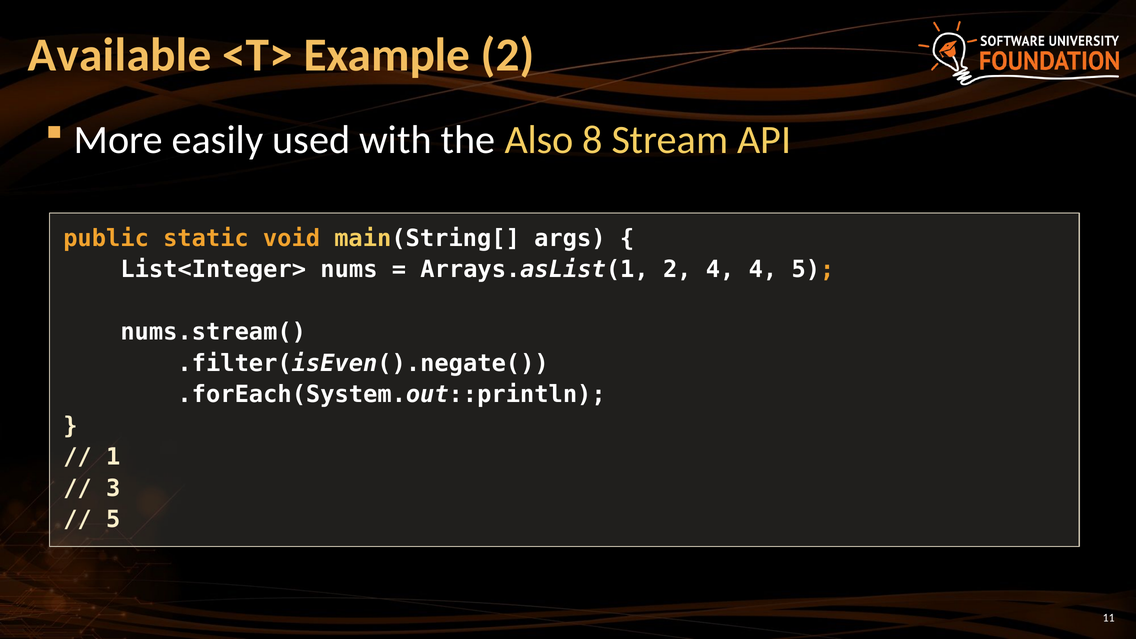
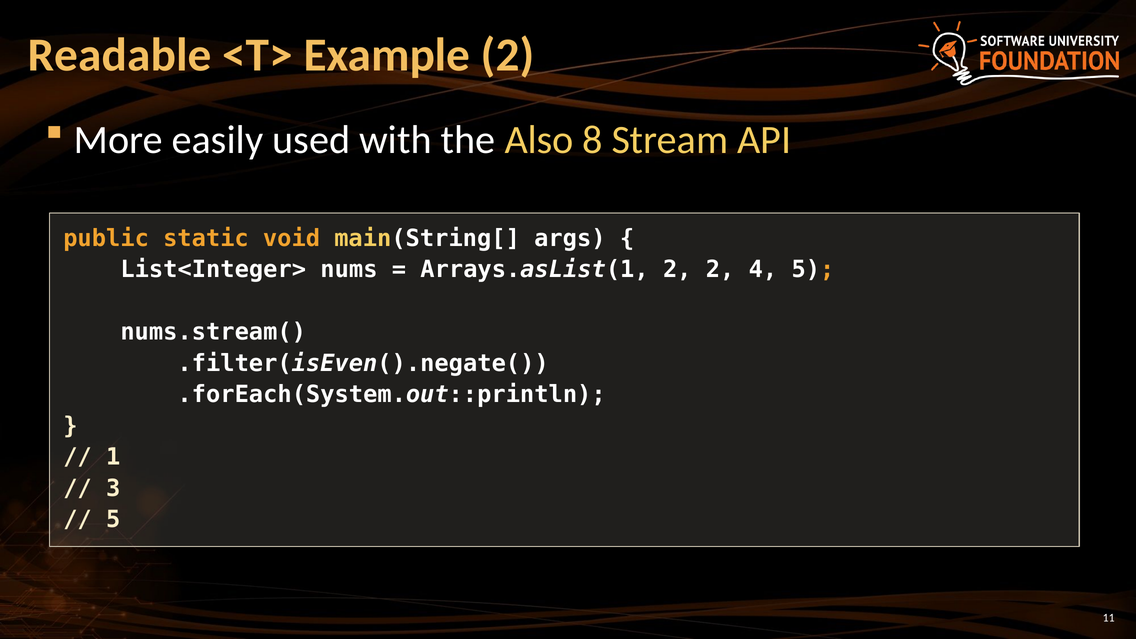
Available: Available -> Readable (120, 55)
2 4: 4 -> 2 (720, 270)
